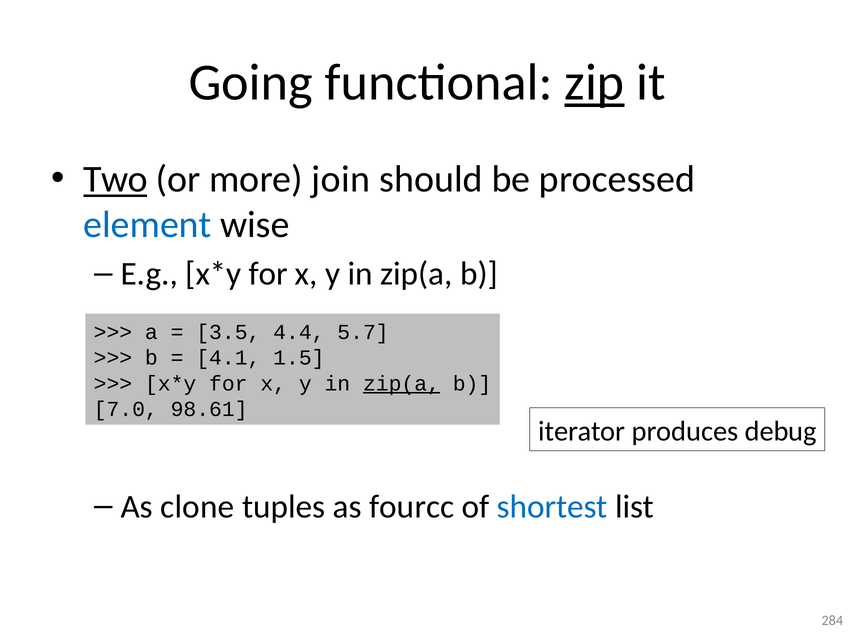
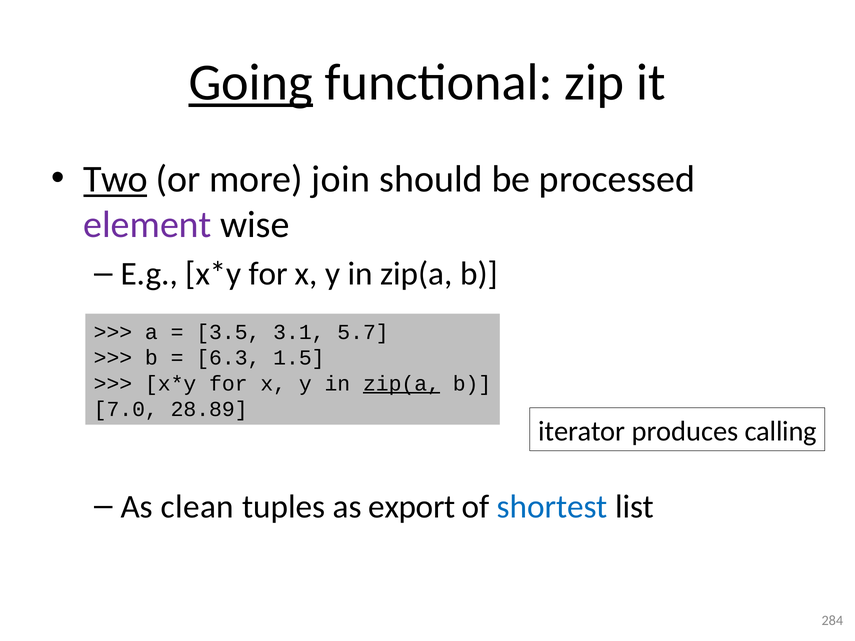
Going underline: none -> present (251, 83)
zip underline: present -> none (594, 83)
element colour: blue -> purple (147, 225)
4.4: 4.4 -> 3.1 (299, 332)
4.1: 4.1 -> 6.3 (228, 358)
98.61: 98.61 -> 28.89 (209, 409)
debug: debug -> calling (781, 431)
clone: clone -> clean (197, 507)
fourcc: fourcc -> export (412, 507)
